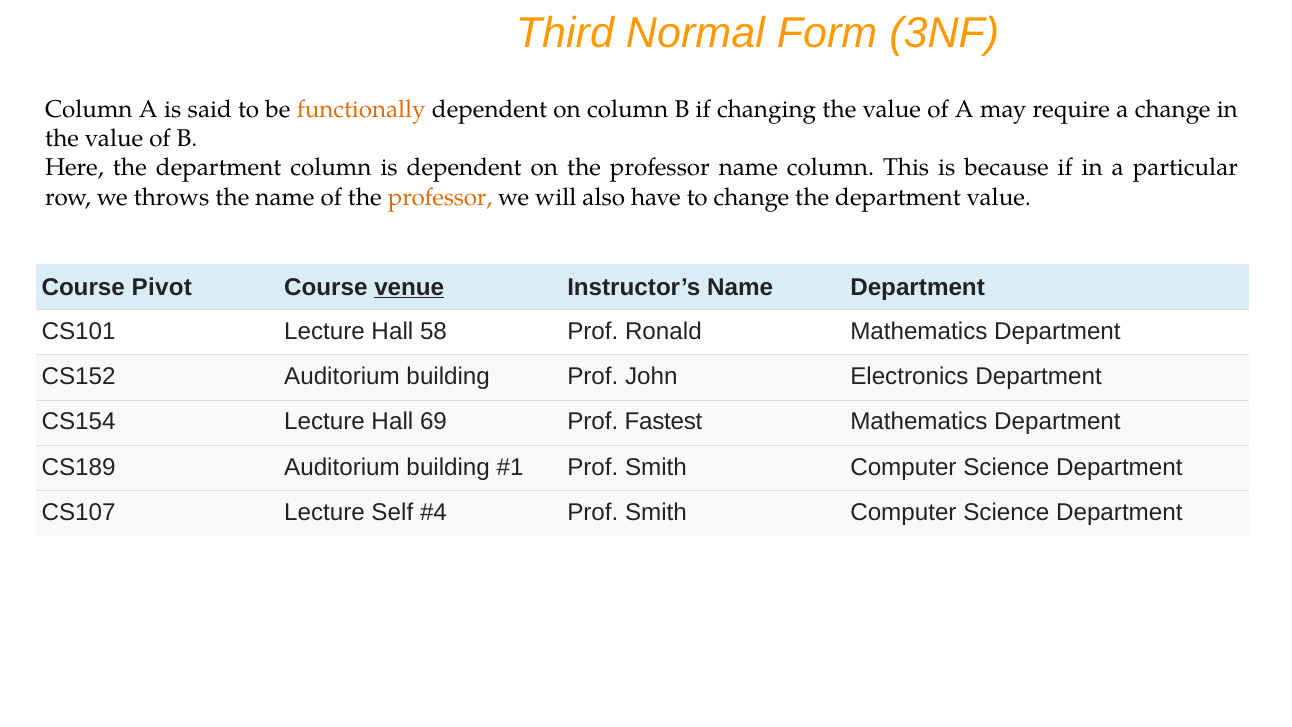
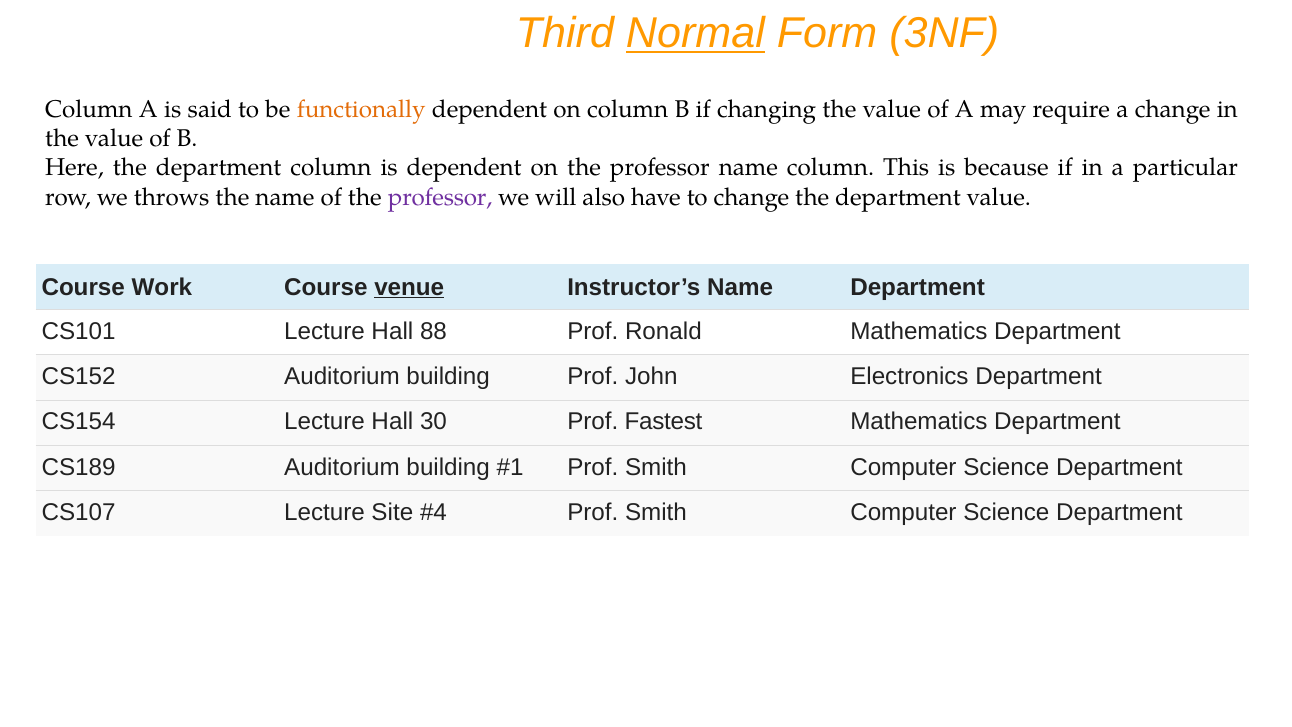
Normal underline: none -> present (695, 34)
professor colour: orange -> purple (440, 197)
Pivot: Pivot -> Work (162, 287)
58: 58 -> 88 (433, 331)
69: 69 -> 30 (433, 422)
Self: Self -> Site (392, 512)
